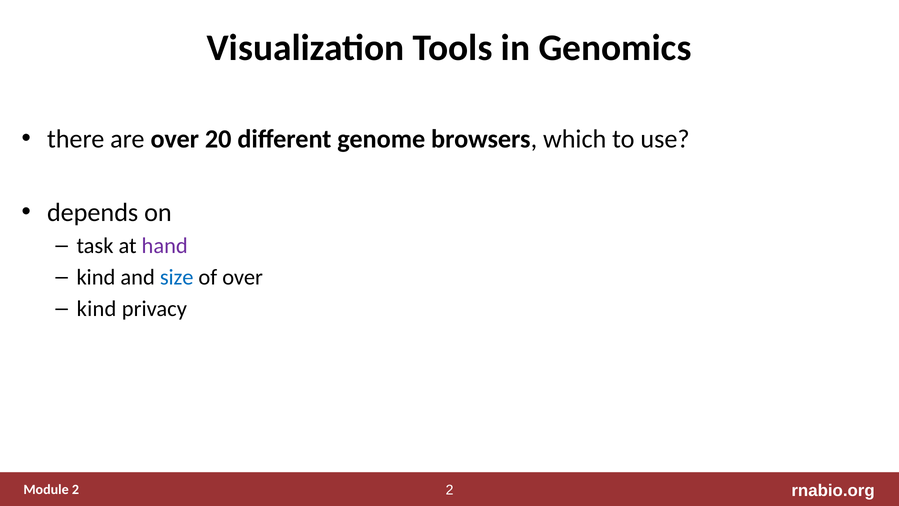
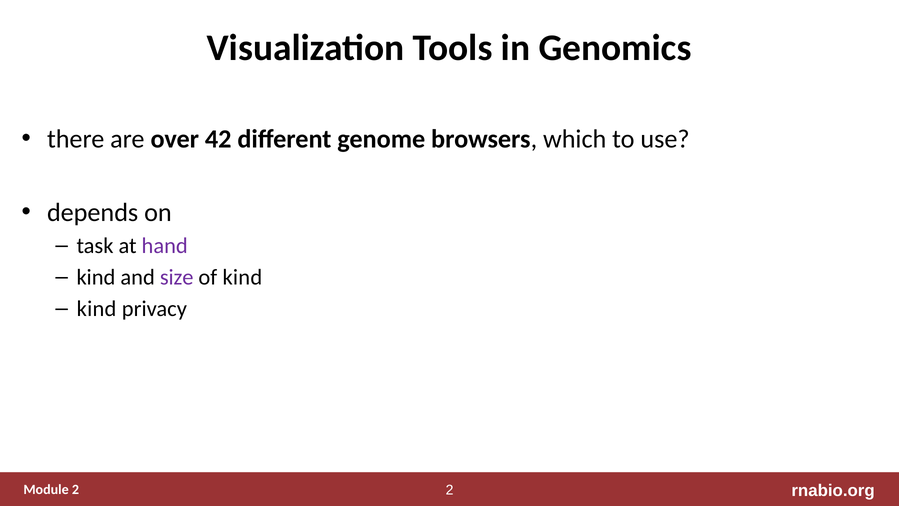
20: 20 -> 42 (218, 139)
size colour: blue -> purple (177, 277)
of over: over -> kind (242, 277)
